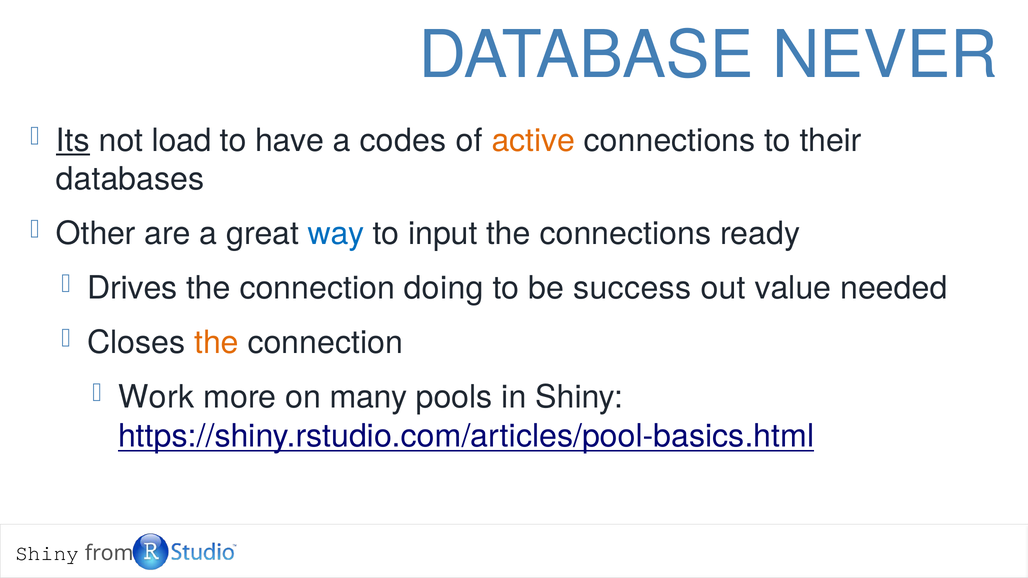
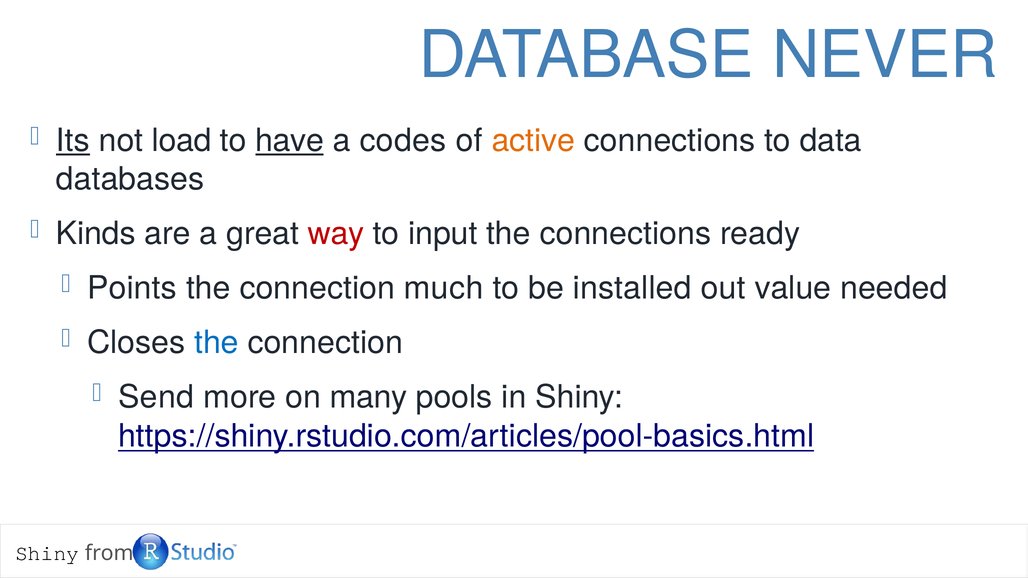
have underline: none -> present (290, 141)
their: their -> data (831, 141)
Other: Other -> Kinds (96, 234)
way colour: blue -> red (336, 234)
Drives: Drives -> Points (132, 288)
doing: doing -> much (444, 288)
success: success -> installed (632, 288)
the colour: orange -> blue (216, 343)
Work: Work -> Send (156, 398)
